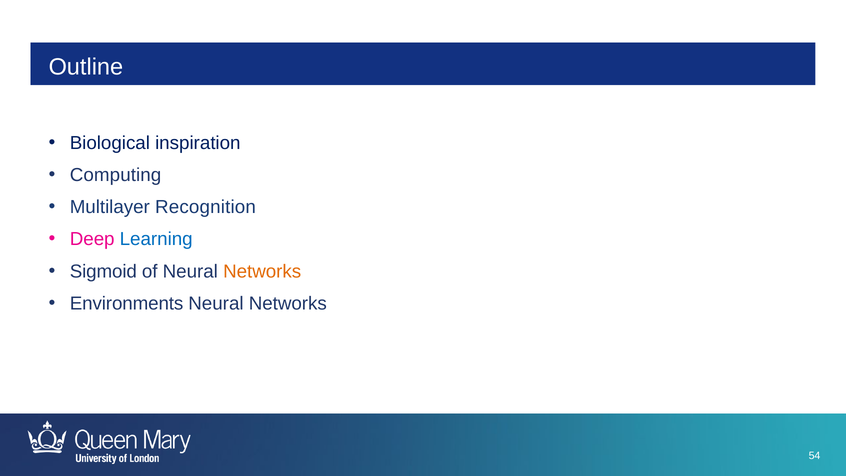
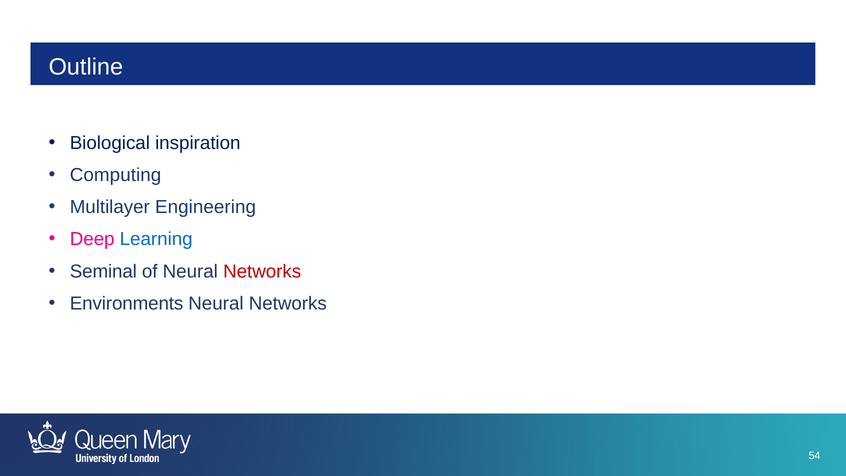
Recognition: Recognition -> Engineering (206, 207)
Sigmoid: Sigmoid -> Seminal (103, 271)
Networks colour: orange -> red (262, 271)
